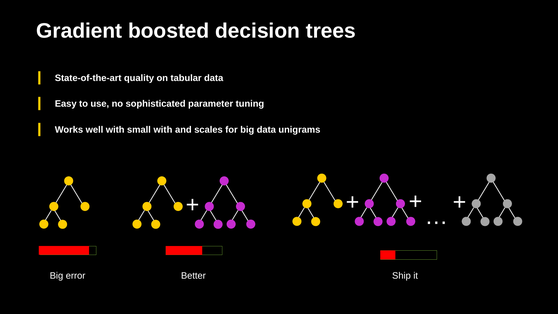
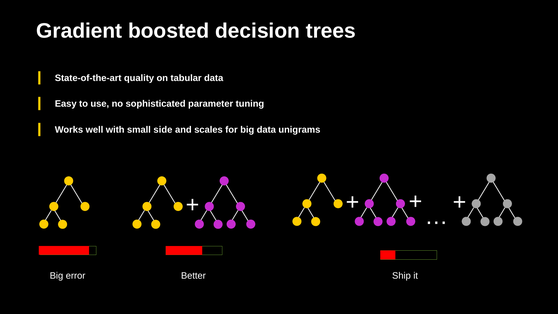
small with: with -> side (163, 130)
